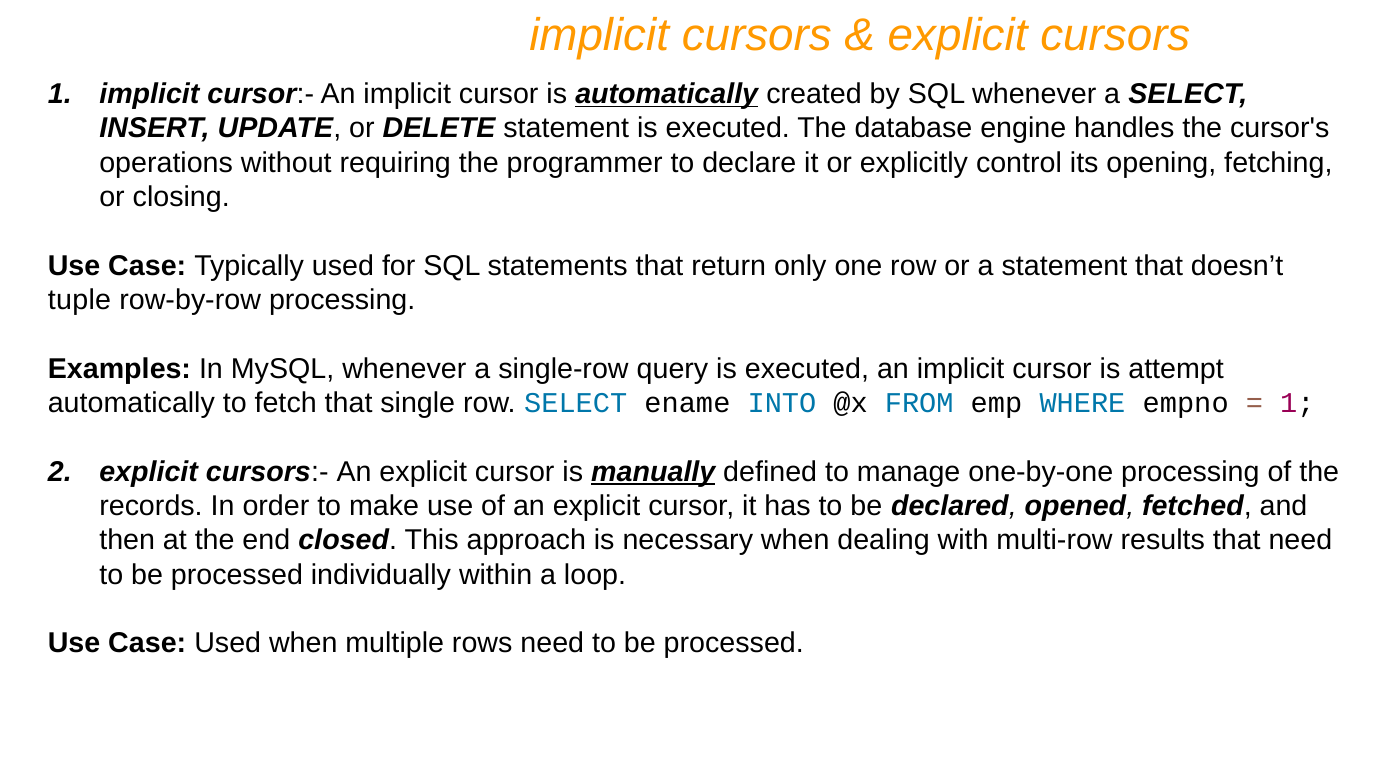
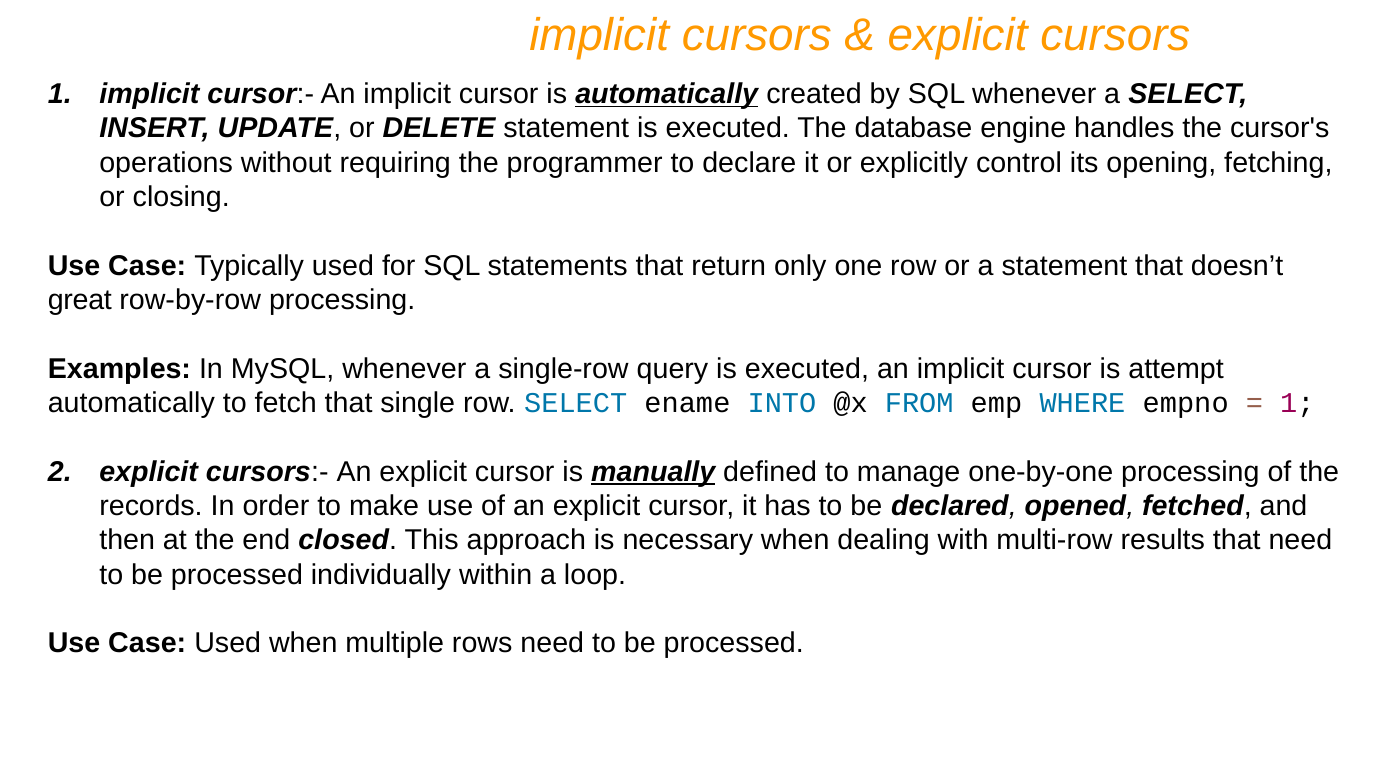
tuple: tuple -> great (80, 300)
